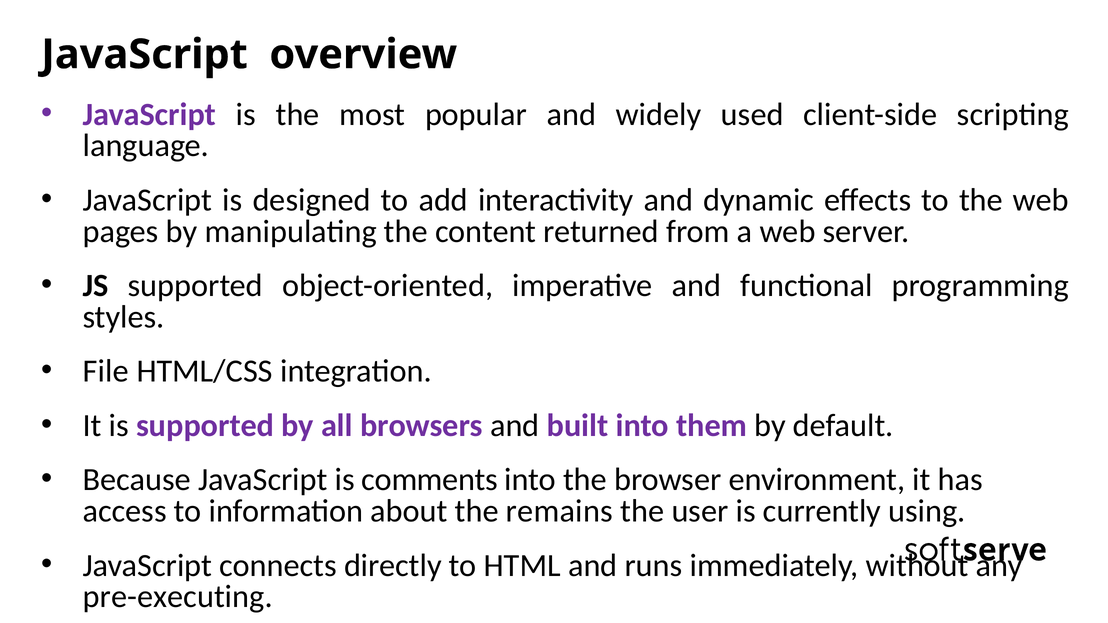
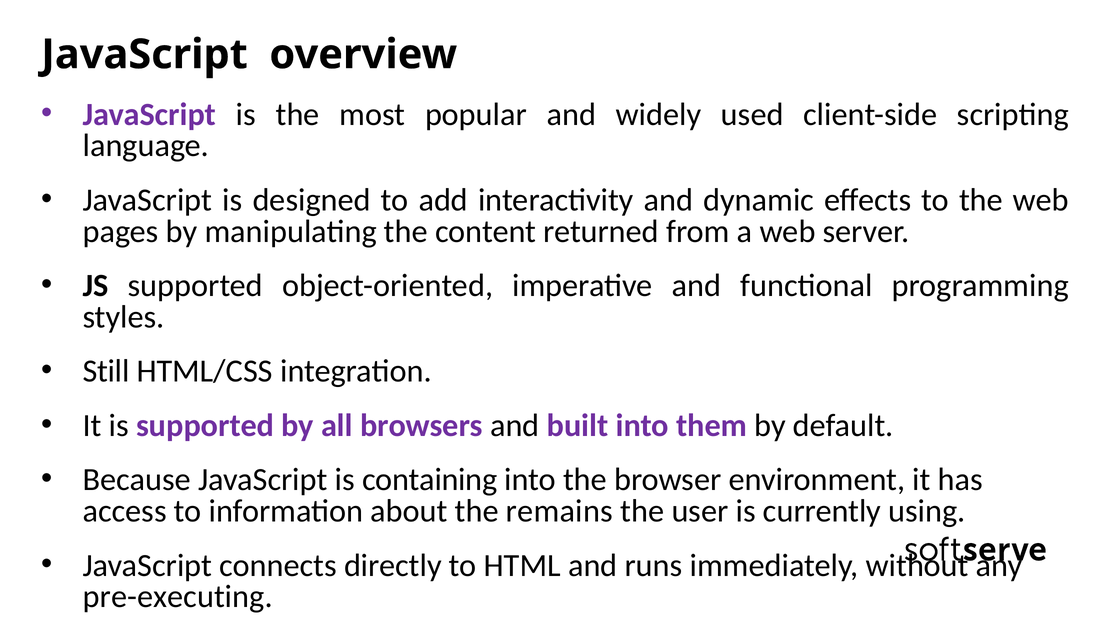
File: File -> Still (106, 371)
comments: comments -> containing (430, 480)
